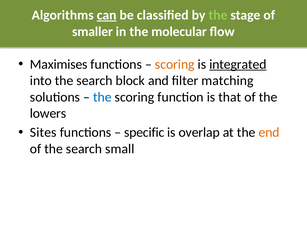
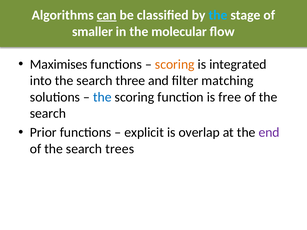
the colour: light green -> light blue (218, 15)
integrated underline: present -> none (238, 64)
block: block -> three (130, 81)
that: that -> free (230, 97)
lowers: lowers -> search (48, 114)
Sites: Sites -> Prior (43, 133)
specific: specific -> explicit (144, 133)
end colour: orange -> purple (269, 133)
small: small -> trees (120, 149)
